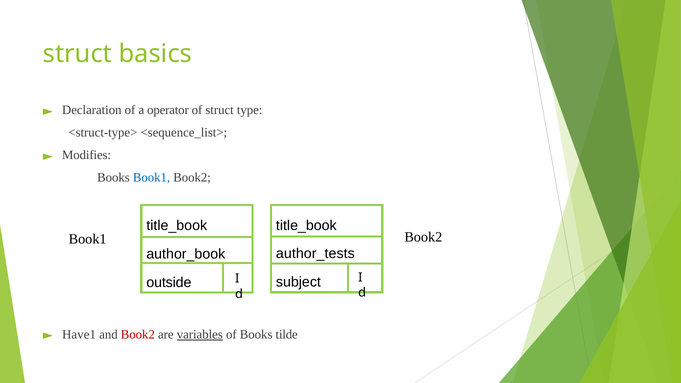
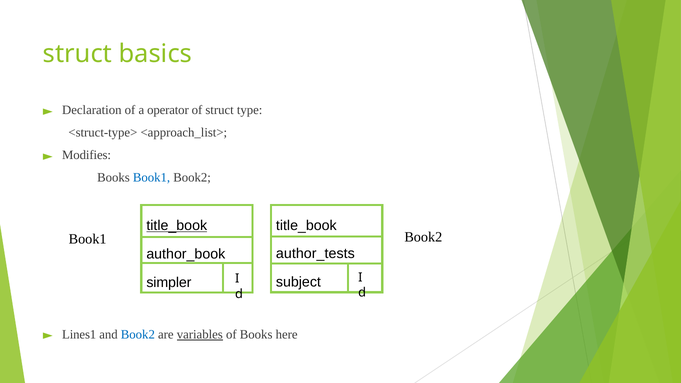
<sequence_list>: <sequence_list> -> <approach_list> (184, 133)
title_book underline: none -> present (177, 226)
outside: outside -> simpler (169, 282)
Have1: Have1 -> Lines1 (79, 335)
Book2 colour: red -> blue (138, 335)
tilde: tilde -> here (287, 335)
